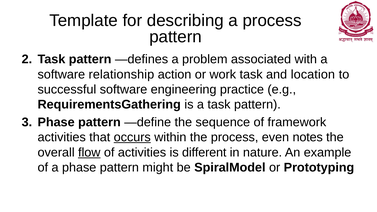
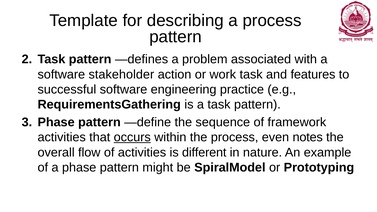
relationship: relationship -> stakeholder (121, 74)
location: location -> features (313, 74)
flow underline: present -> none (89, 152)
